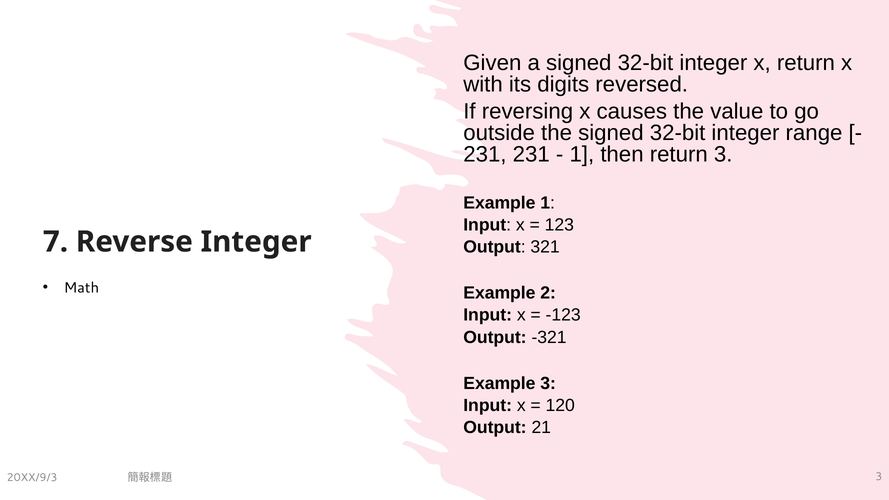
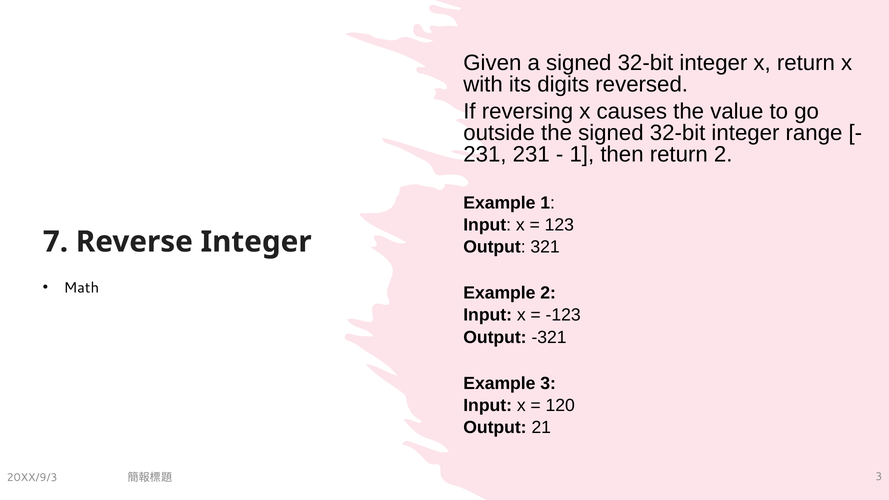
return 3: 3 -> 2 (723, 154)
